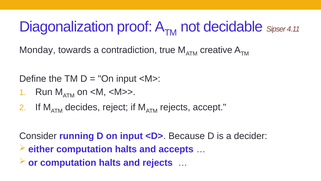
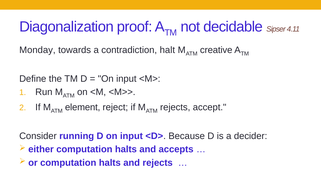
true: true -> halt (167, 50)
decides: decides -> element (83, 107)
